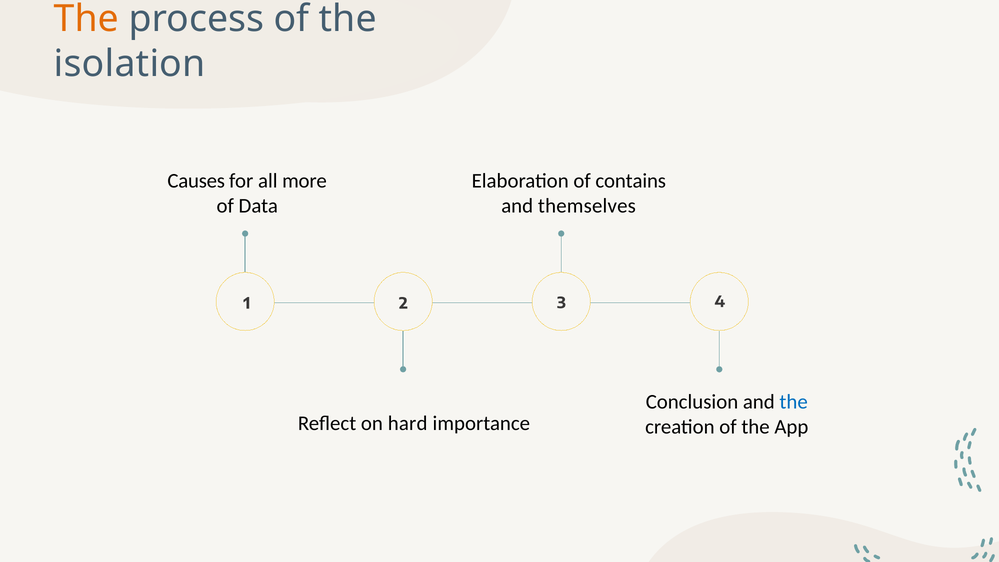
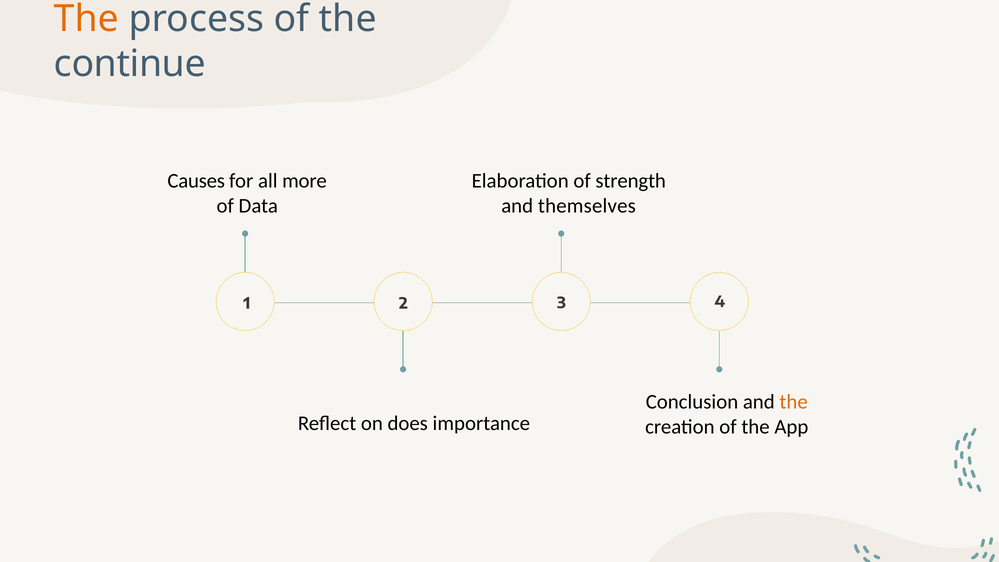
isolation: isolation -> continue (130, 64)
contains: contains -> strength (631, 181)
the colour: blue -> orange (794, 402)
hard: hard -> does (408, 423)
